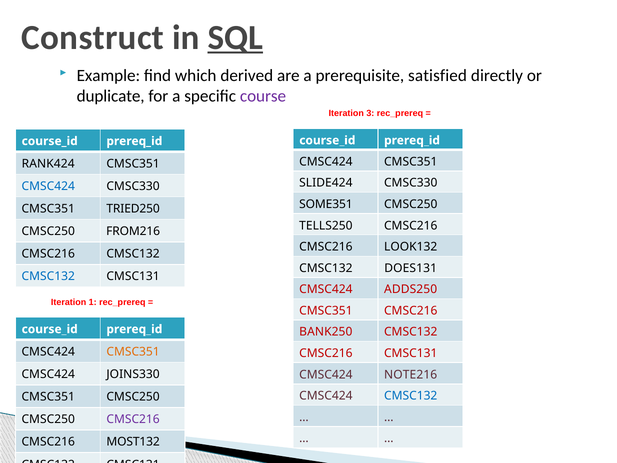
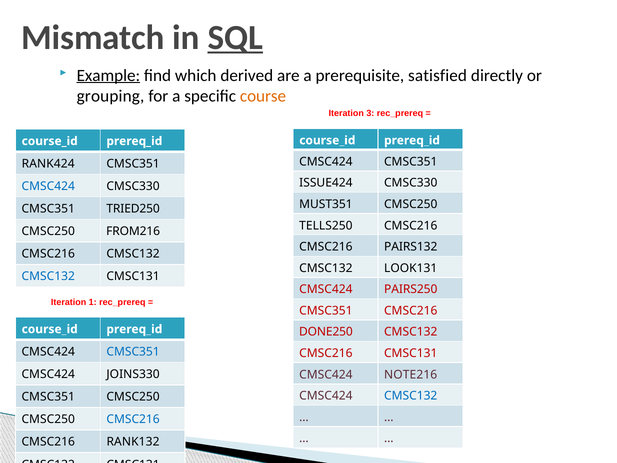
Construct: Construct -> Mismatch (93, 37)
Example underline: none -> present (108, 75)
duplicate: duplicate -> grouping (110, 96)
course colour: purple -> orange (263, 96)
SLIDE424: SLIDE424 -> ISSUE424 (326, 183)
SOME351: SOME351 -> MUST351 (326, 204)
LOOK132: LOOK132 -> PAIRS132 (411, 247)
DOES131: DOES131 -> LOOK131 (411, 268)
ADDS250: ADDS250 -> PAIRS250 (411, 289)
BANK250: BANK250 -> DONE250 (326, 332)
CMSC351 colour: orange -> blue (133, 352)
CMSC216 colour: purple -> blue (133, 419)
MOST132: MOST132 -> RANK132 (133, 442)
